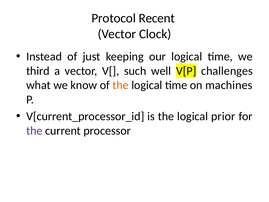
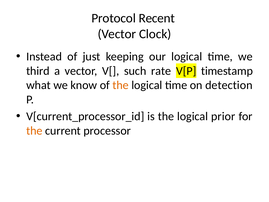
well: well -> rate (161, 71)
challenges: challenges -> timestamp (227, 71)
machines: machines -> detection (229, 85)
the colour: purple -> orange (34, 131)
